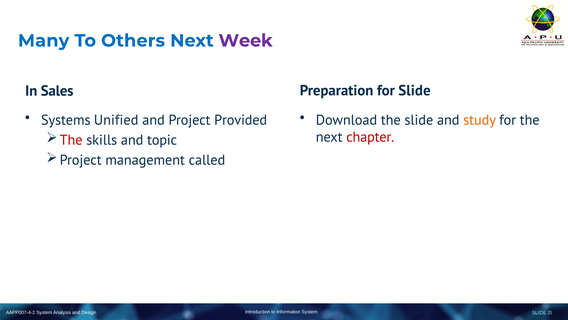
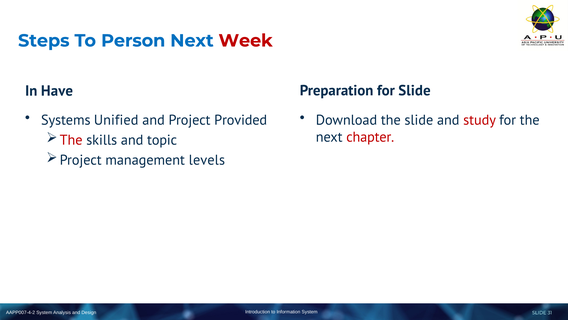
Many: Many -> Steps (44, 41)
Others: Others -> Person (133, 41)
Week colour: purple -> red (246, 41)
Sales: Sales -> Have (57, 91)
study colour: orange -> red (480, 120)
called: called -> levels (207, 160)
